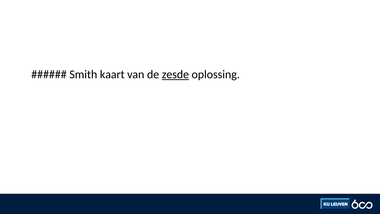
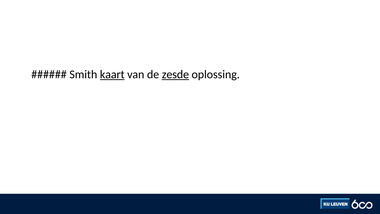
kaart underline: none -> present (112, 74)
